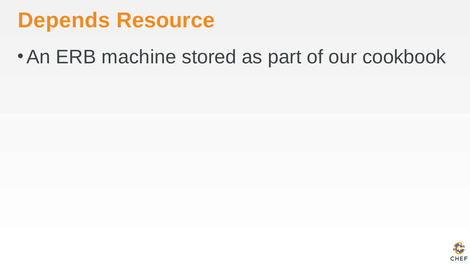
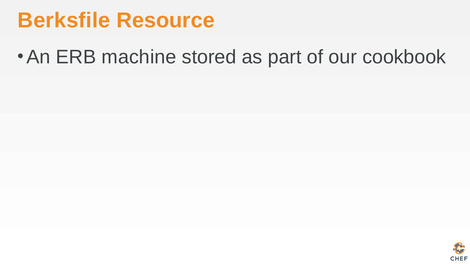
Depends: Depends -> Berksfile (64, 20)
